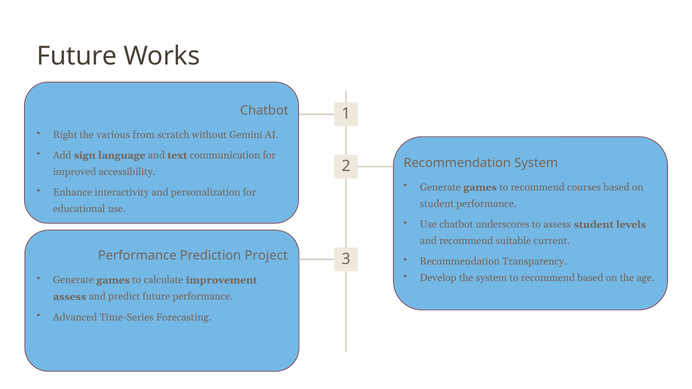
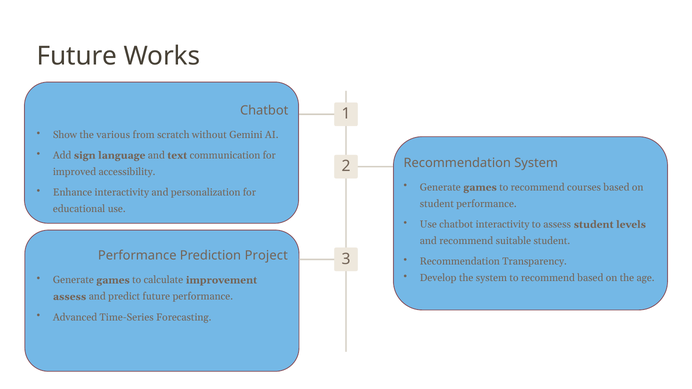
Right: Right -> Show (65, 135)
chatbot underscores: underscores -> interactivity (503, 225)
suitable current: current -> student (552, 241)
